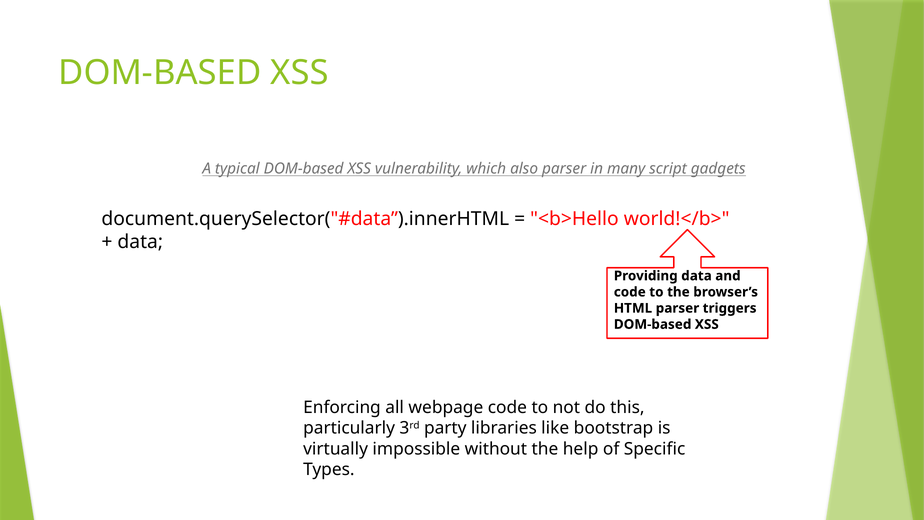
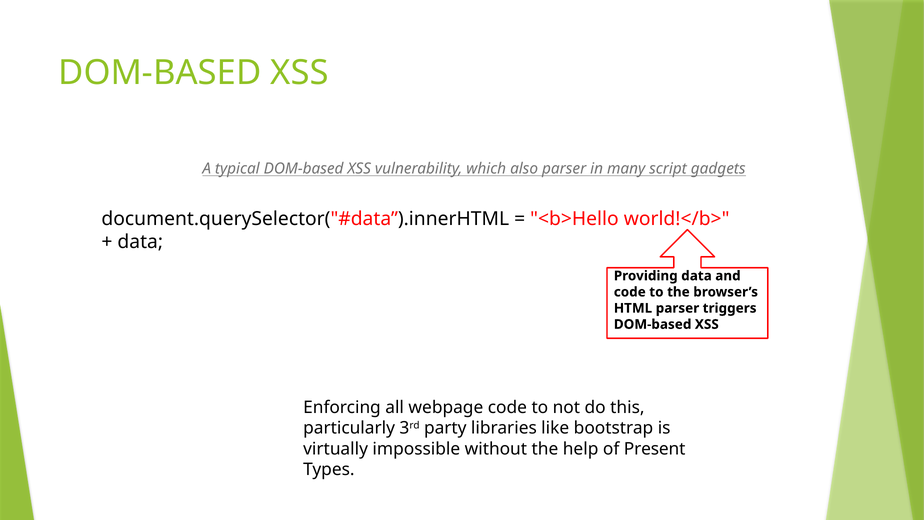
Specific: Specific -> Present (655, 449)
